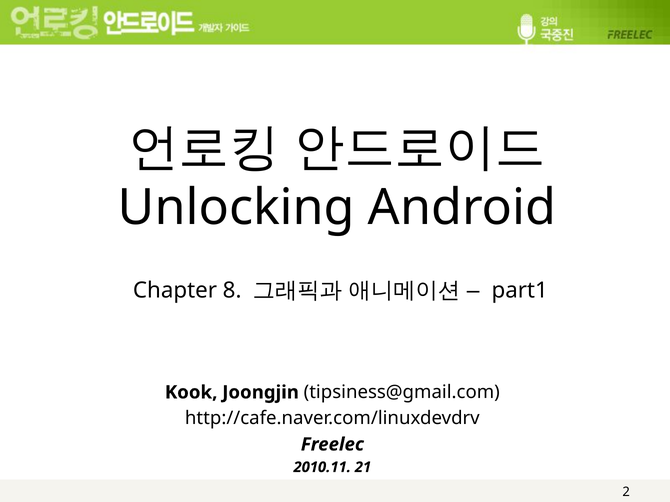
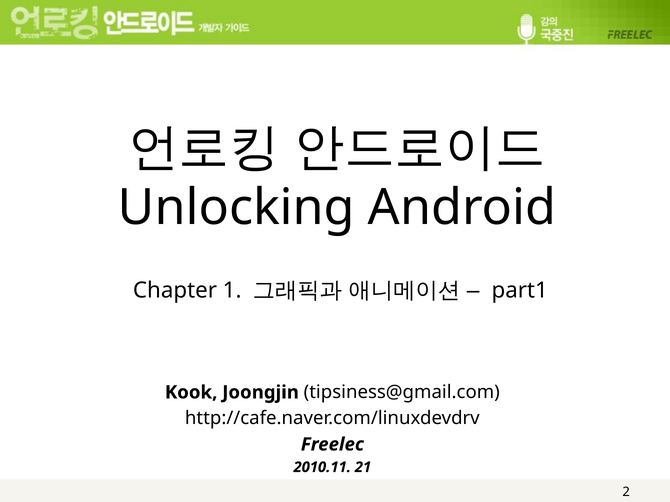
8: 8 -> 1 (232, 290)
